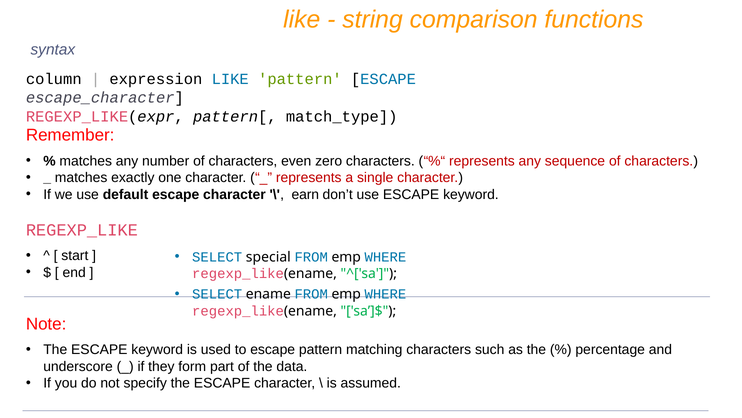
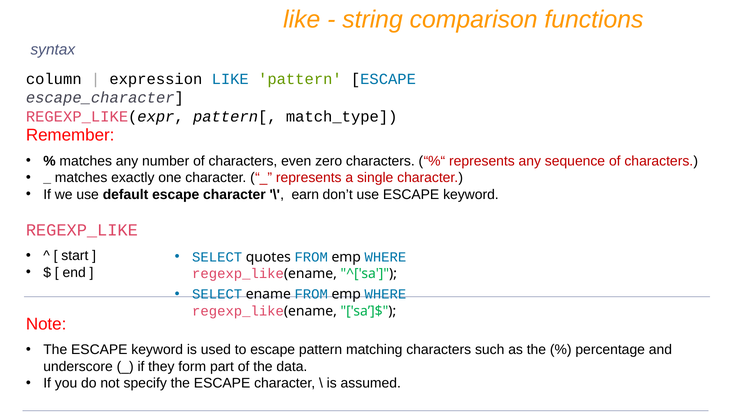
special: special -> quotes (268, 257)
